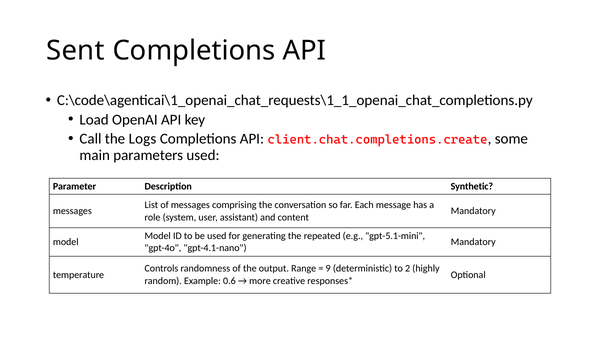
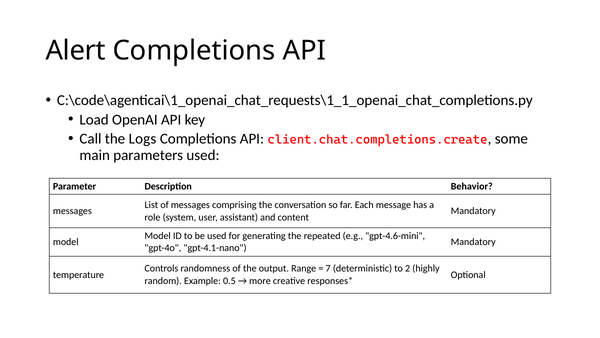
Sent: Sent -> Alert (76, 50)
Synthetic: Synthetic -> Behavior (472, 186)
gpt-5.1-mini: gpt-5.1-mini -> gpt-4.6-mini (395, 236)
9: 9 -> 7 (328, 268)
0.6: 0.6 -> 0.5 (229, 280)
